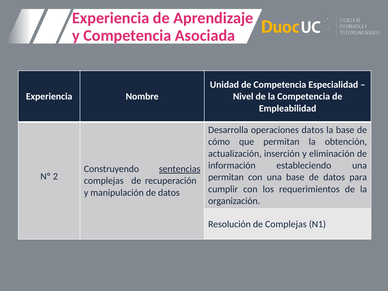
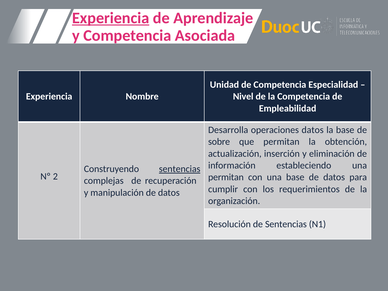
Experiencia underline: none -> present (111, 18)
cómo: cómo -> sobre (219, 142)
de Complejas: Complejas -> Sentencias (286, 224)
